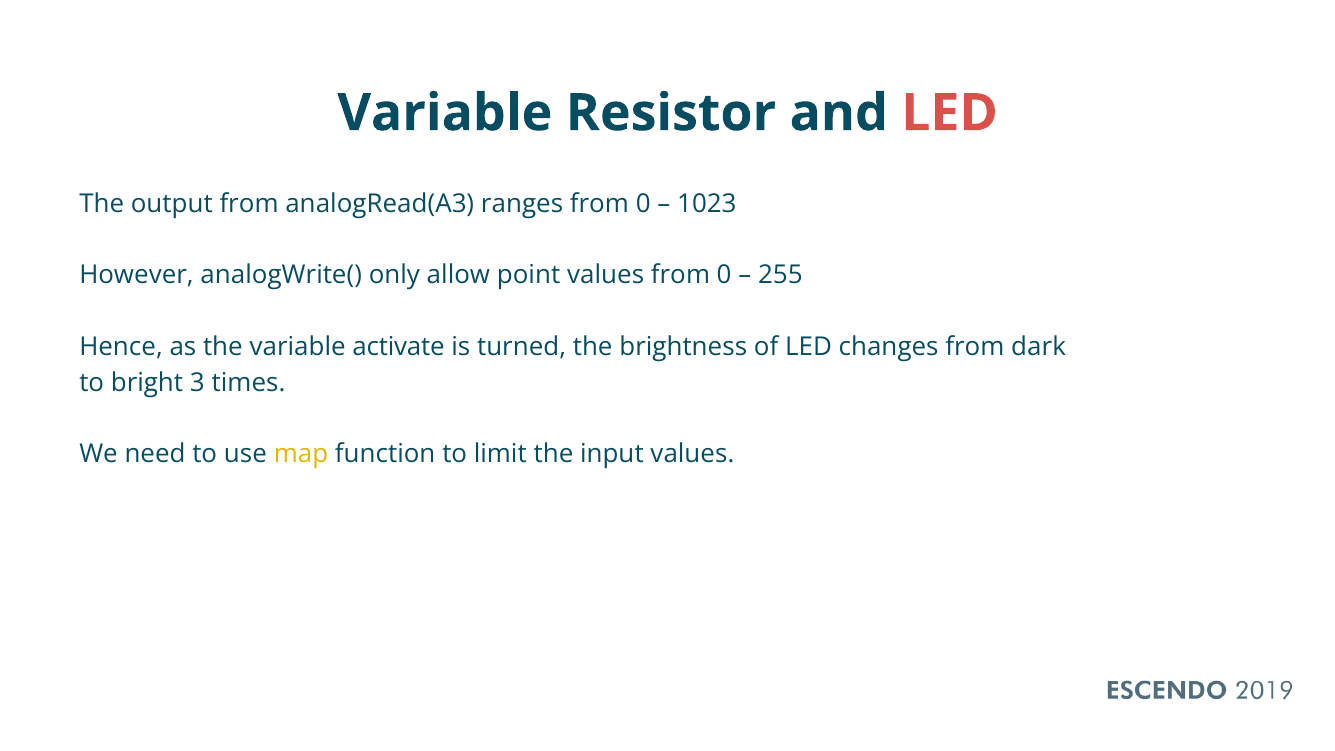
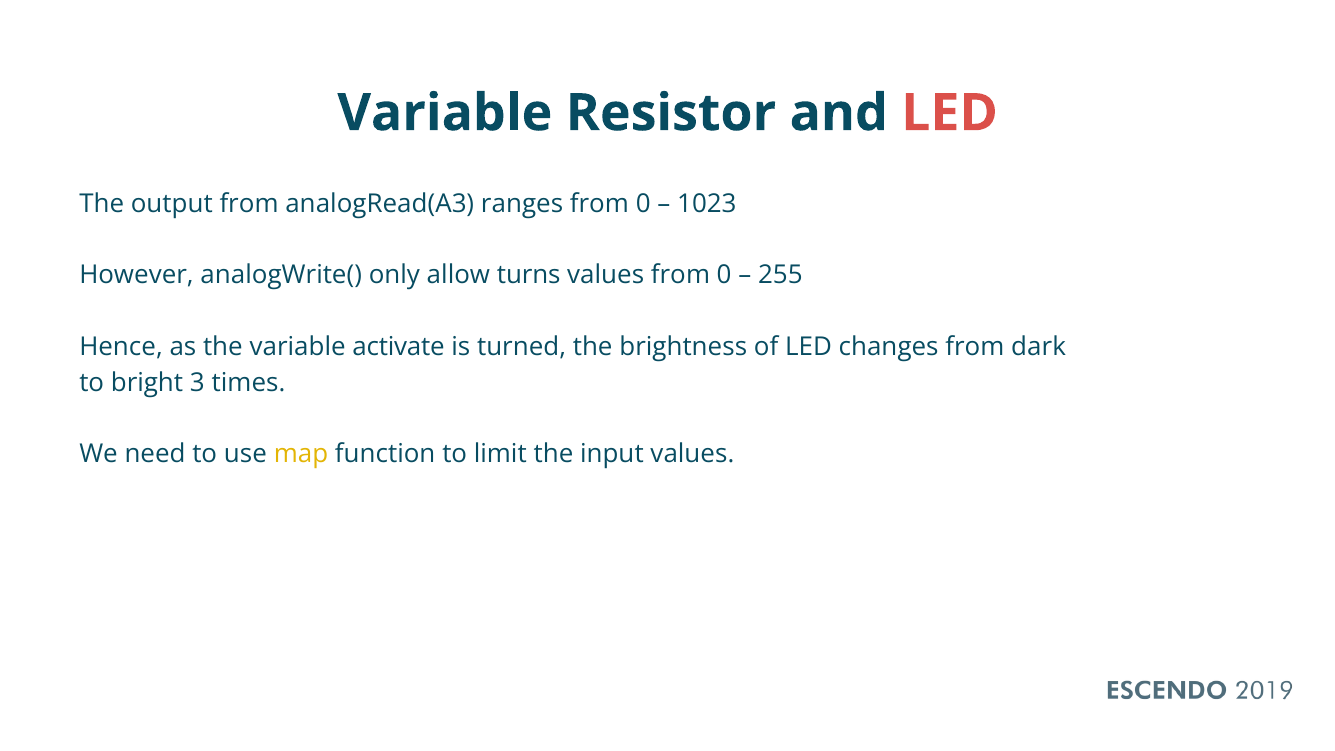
point: point -> turns (529, 275)
